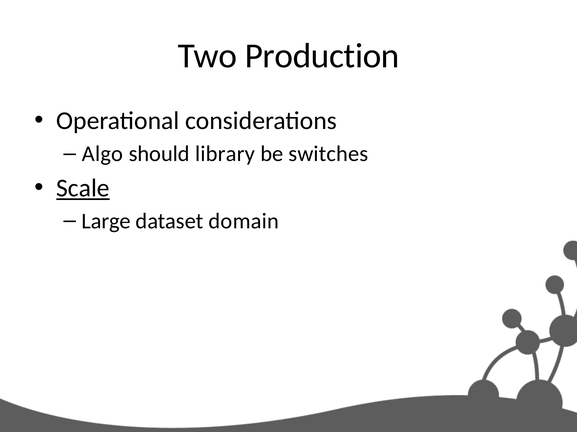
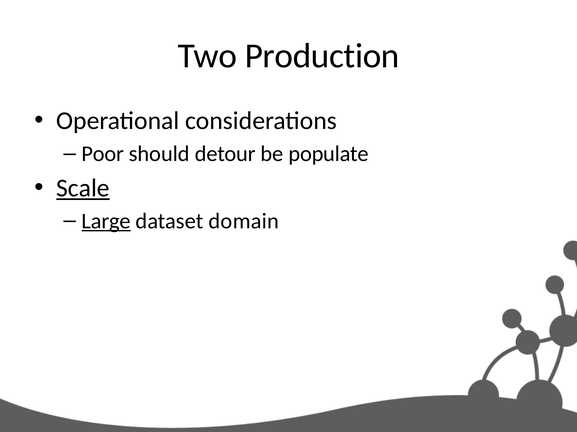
Algo: Algo -> Poor (103, 154)
library: library -> detour (225, 154)
switches: switches -> populate (329, 154)
Large underline: none -> present (106, 222)
